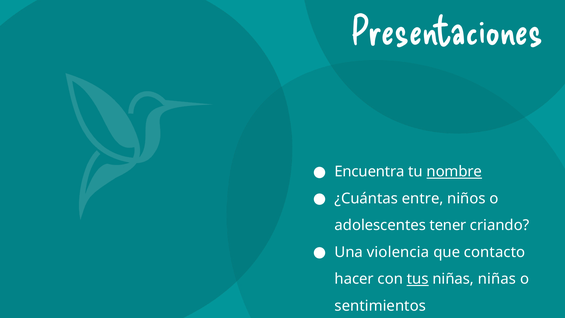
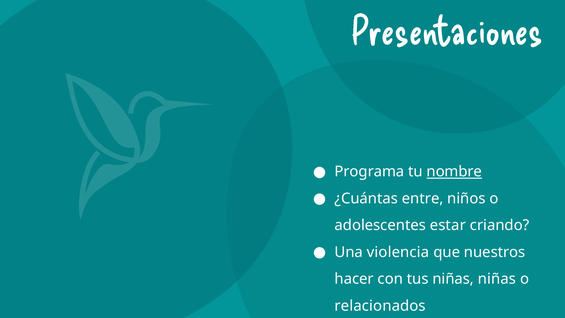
Encuentra: Encuentra -> Programa (369, 172)
tener: tener -> estar (448, 225)
contacto: contacto -> nuestros (495, 252)
tus underline: present -> none (418, 279)
sentimientos: sentimientos -> relacionados (380, 306)
